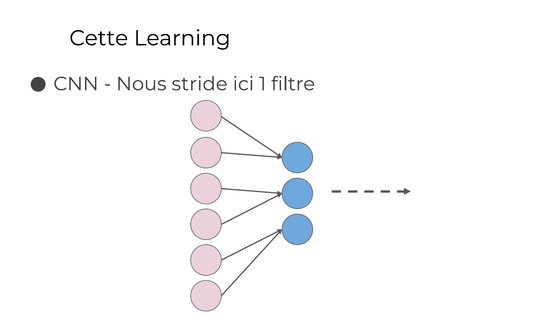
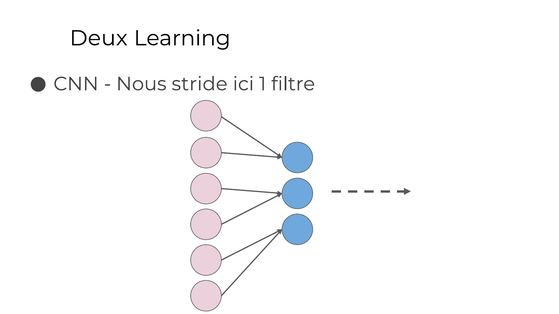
Cette: Cette -> Deux (99, 38)
